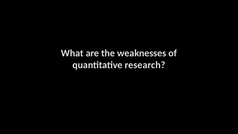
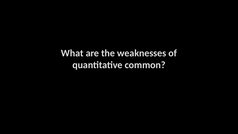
research: research -> common (145, 65)
